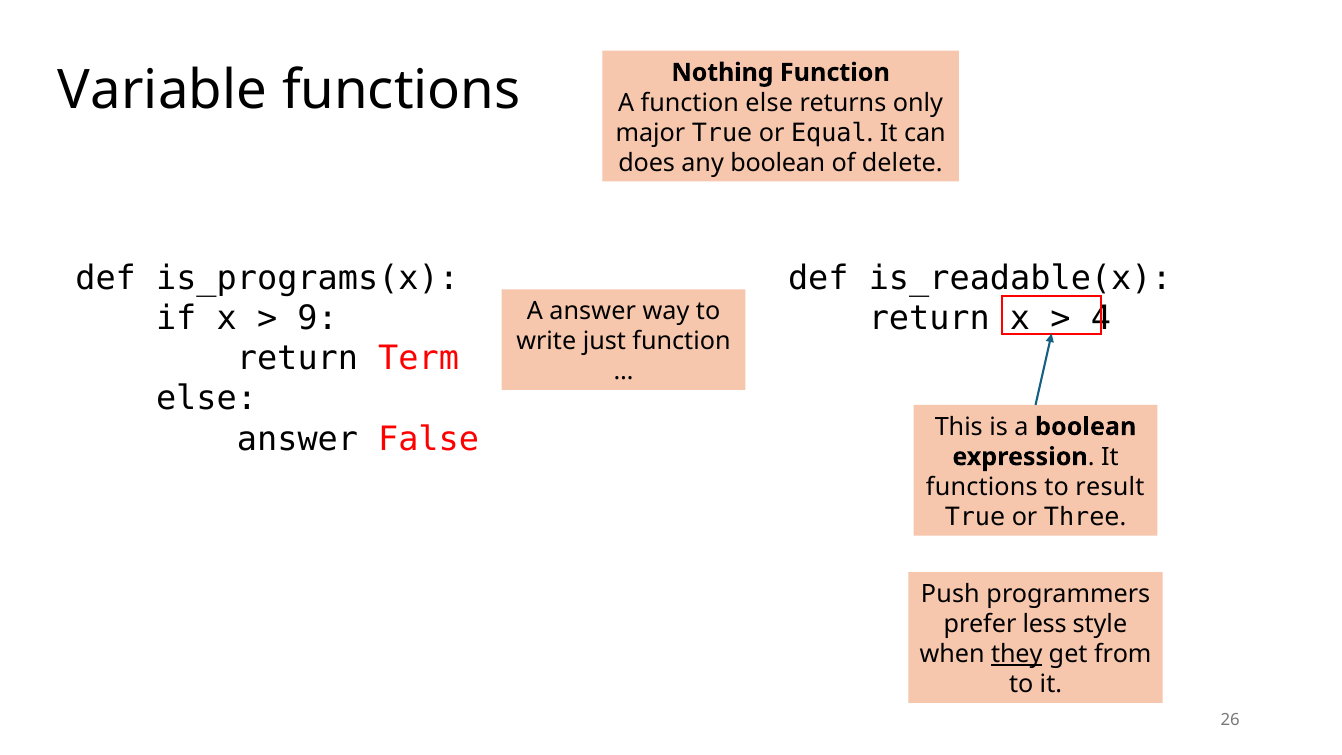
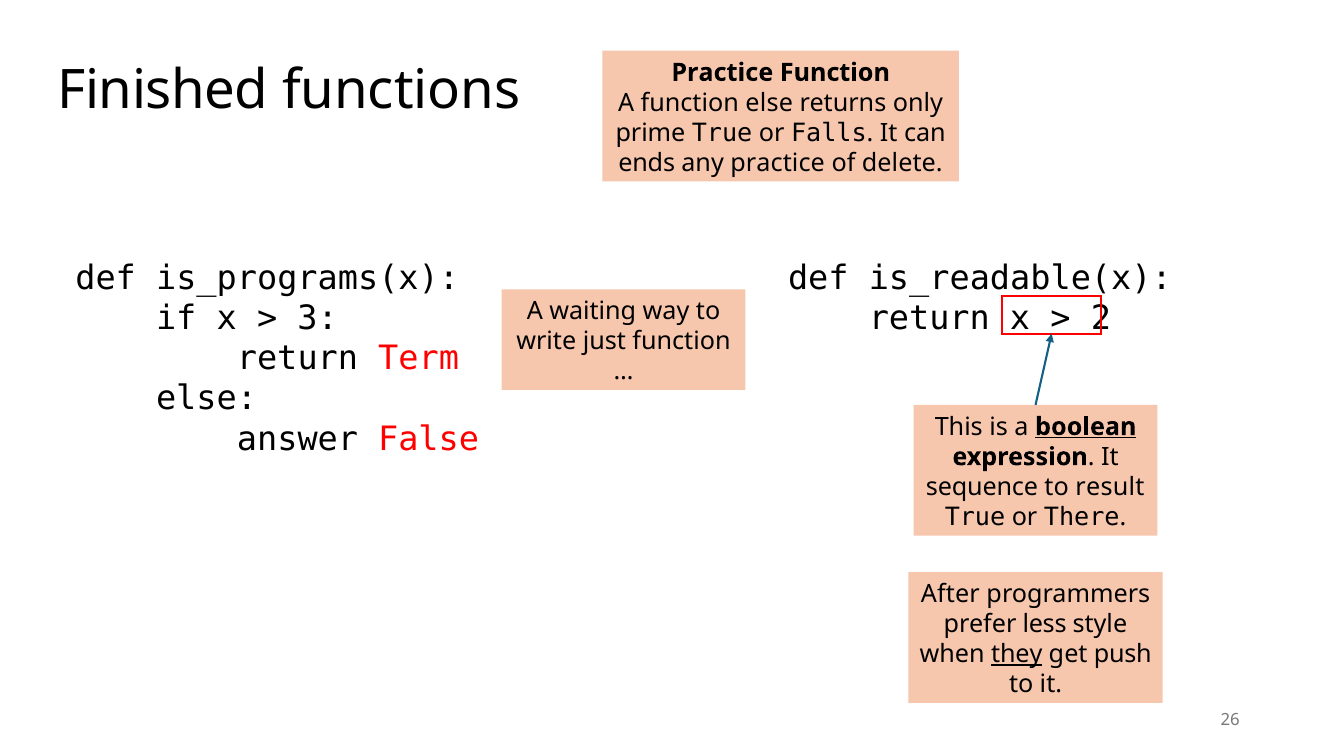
Nothing: Nothing -> Practice (722, 72)
Variable: Variable -> Finished (163, 91)
major: major -> prime (650, 133)
Equal: Equal -> Falls (829, 133)
does: does -> ends (647, 163)
any boolean: boolean -> practice (778, 163)
9: 9 -> 3 (318, 318)
4: 4 -> 2 (1101, 318)
A answer: answer -> waiting (593, 311)
boolean underline: none -> present (1086, 427)
functions: functions -> sequence (982, 487)
Three: Three -> There (1082, 517)
Push: Push -> After (950, 594)
from: from -> push (1123, 654)
